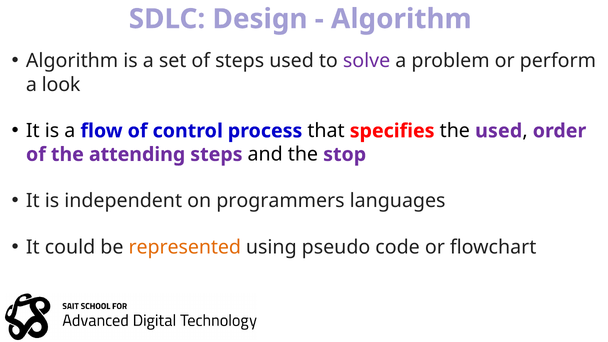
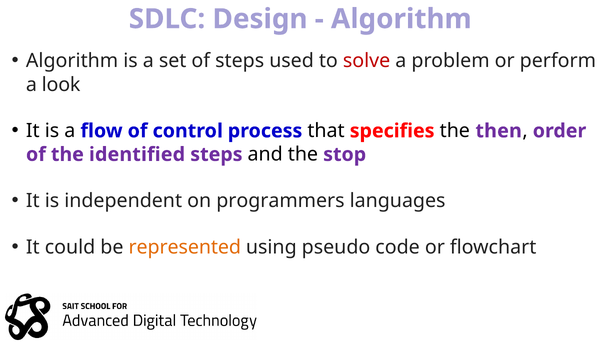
solve colour: purple -> red (367, 61)
the used: used -> then (499, 131)
attending: attending -> identified (137, 154)
